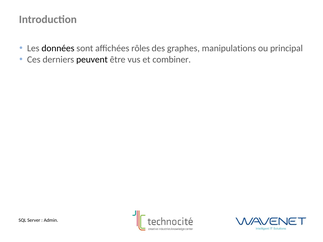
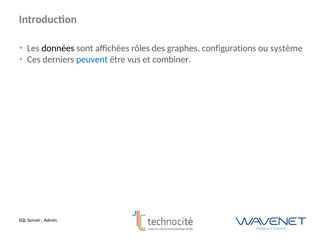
manipulations: manipulations -> configurations (229, 48)
principal: principal -> système (286, 48)
peuvent colour: black -> blue (92, 60)
